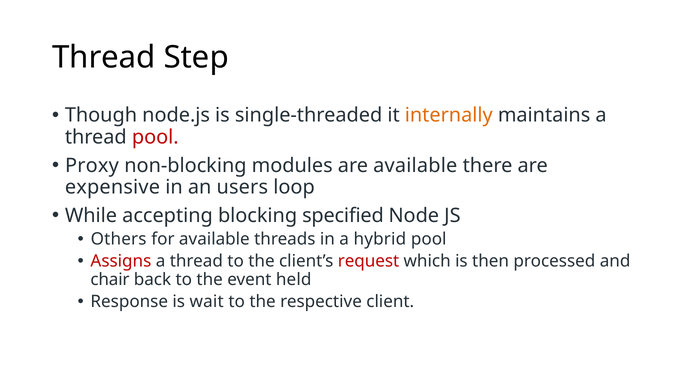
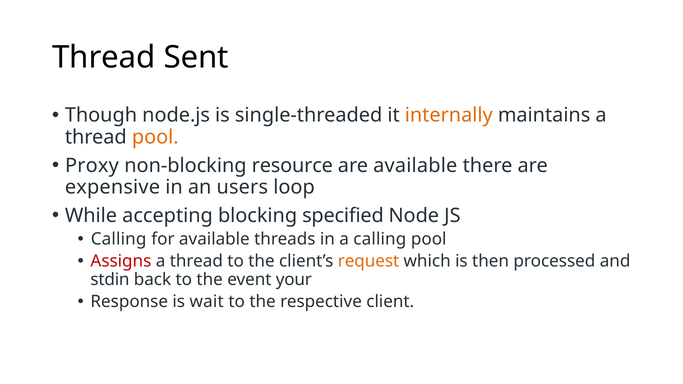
Step: Step -> Sent (196, 57)
pool colour: red -> orange (155, 137)
modules: modules -> resource (292, 166)
Others: Others -> Calling (119, 239)
a hybrid: hybrid -> calling (380, 239)
request colour: red -> orange (368, 261)
chair: chair -> stdin (110, 280)
held: held -> your (294, 280)
